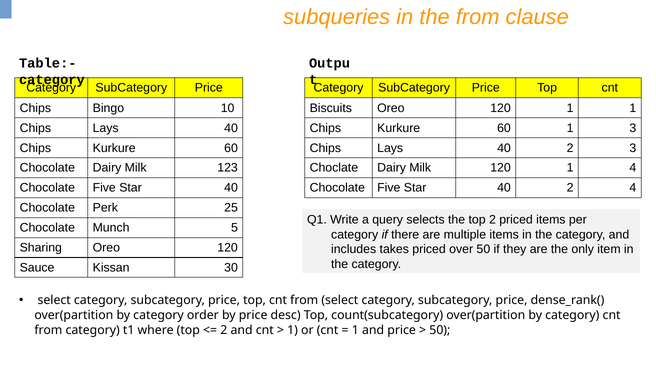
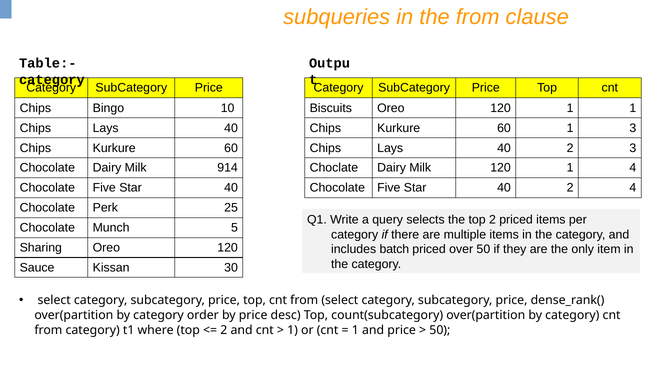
123: 123 -> 914 (228, 168)
takes: takes -> batch (394, 249)
